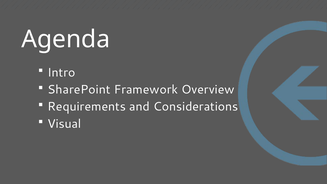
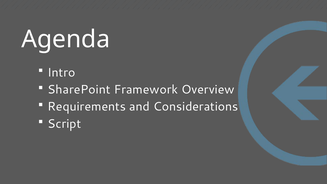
Visual: Visual -> Script (64, 124)
